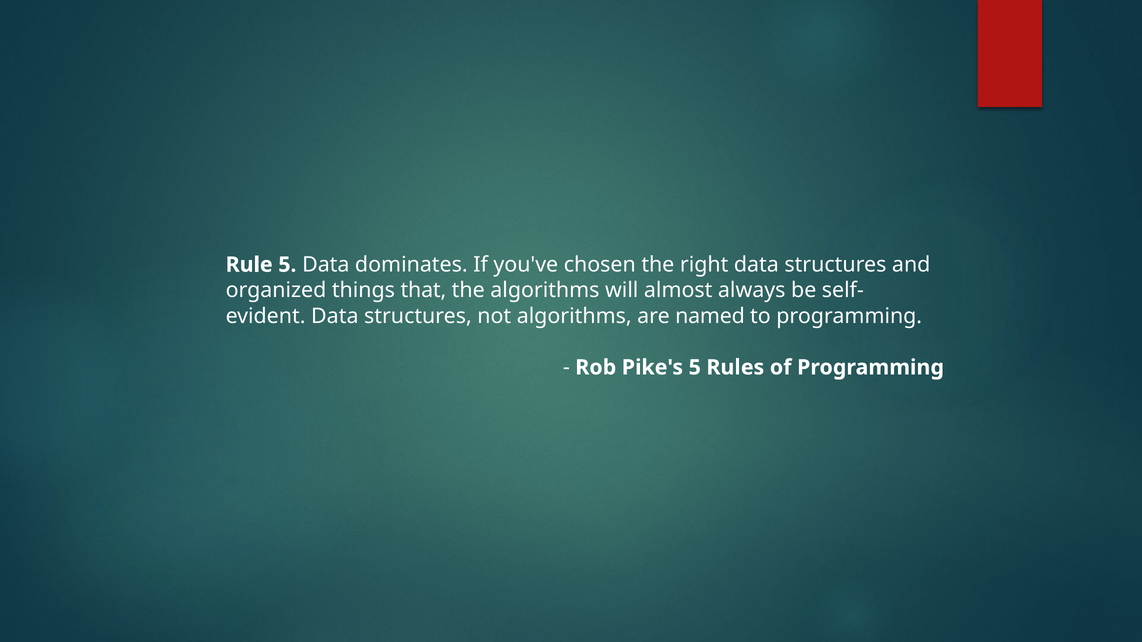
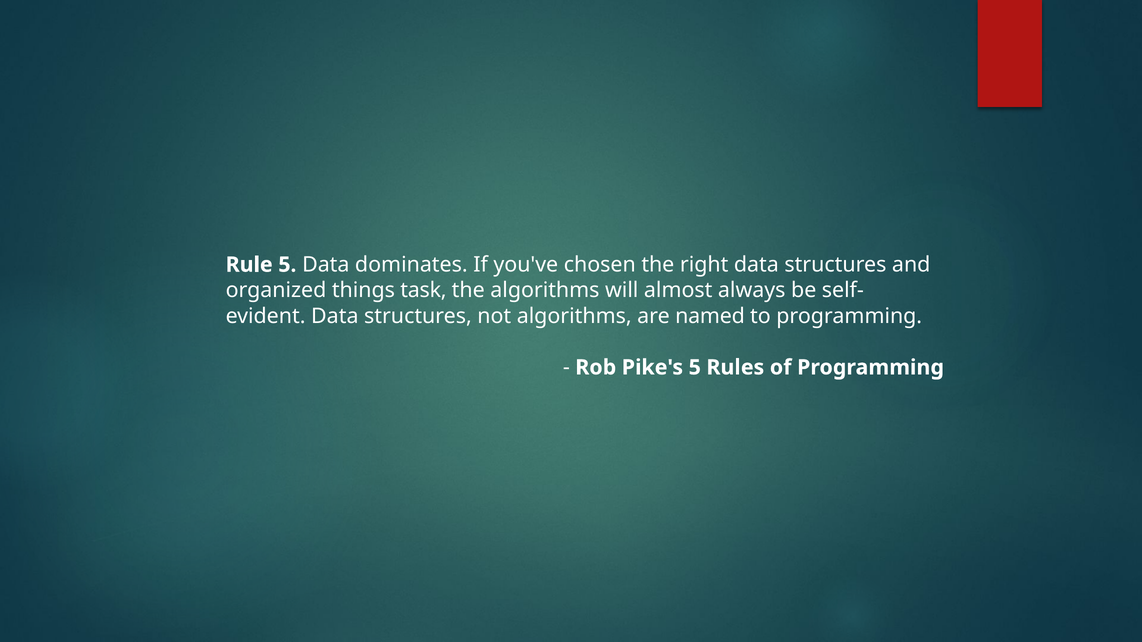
that: that -> task (423, 291)
